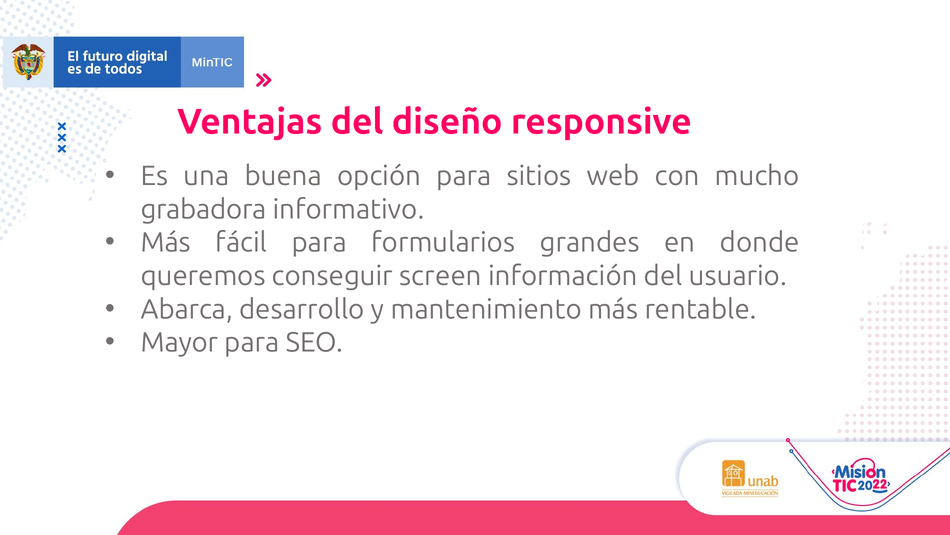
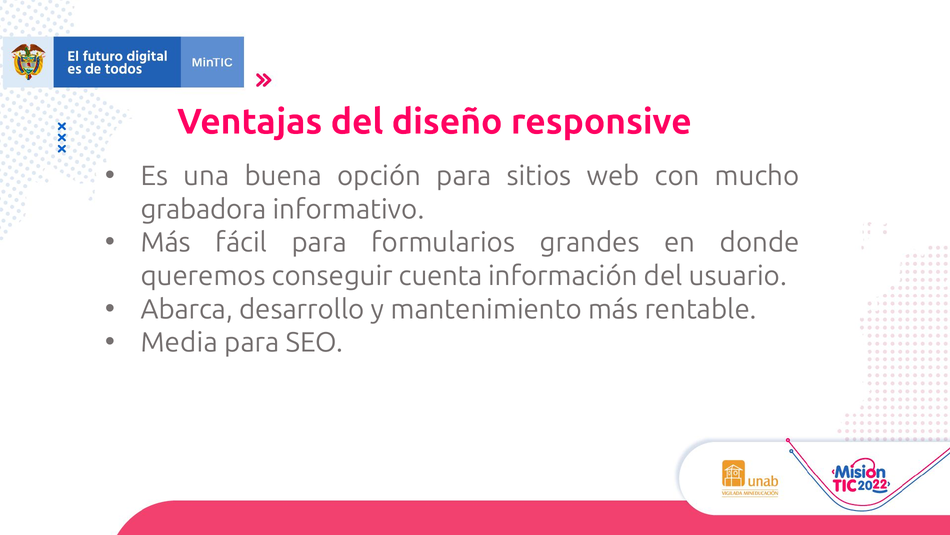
screen: screen -> cuenta (441, 276)
Mayor: Mayor -> Media (179, 342)
